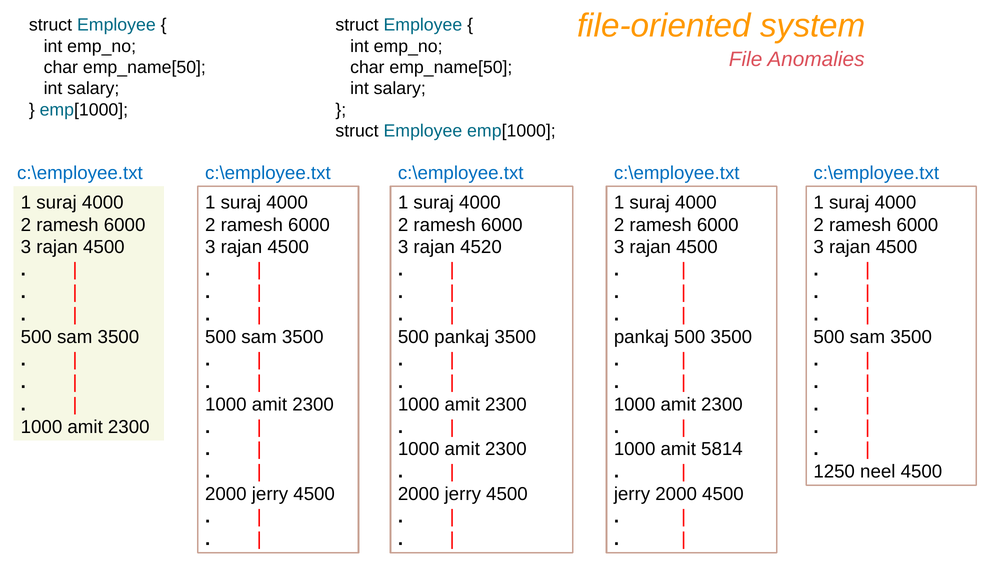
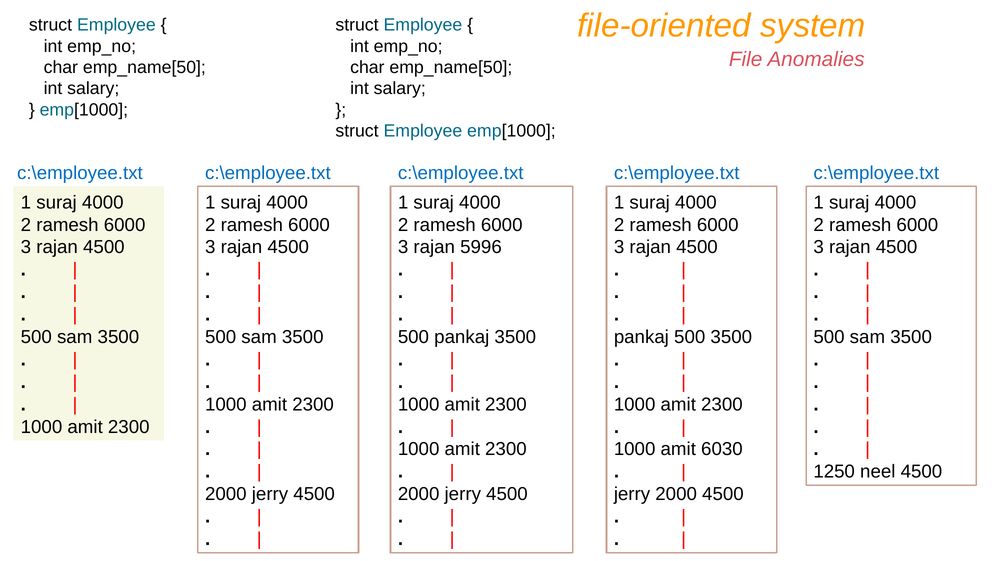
4520: 4520 -> 5996 (481, 247)
5814: 5814 -> 6030 (722, 450)
